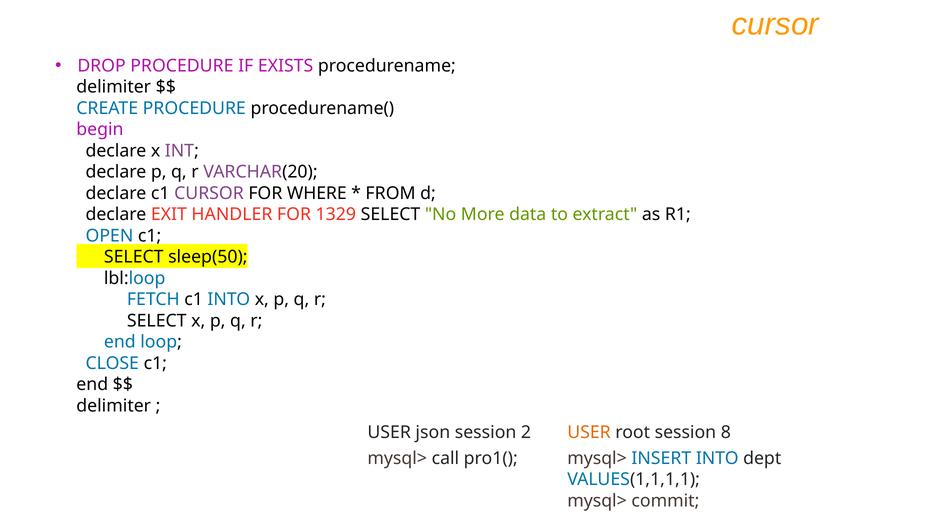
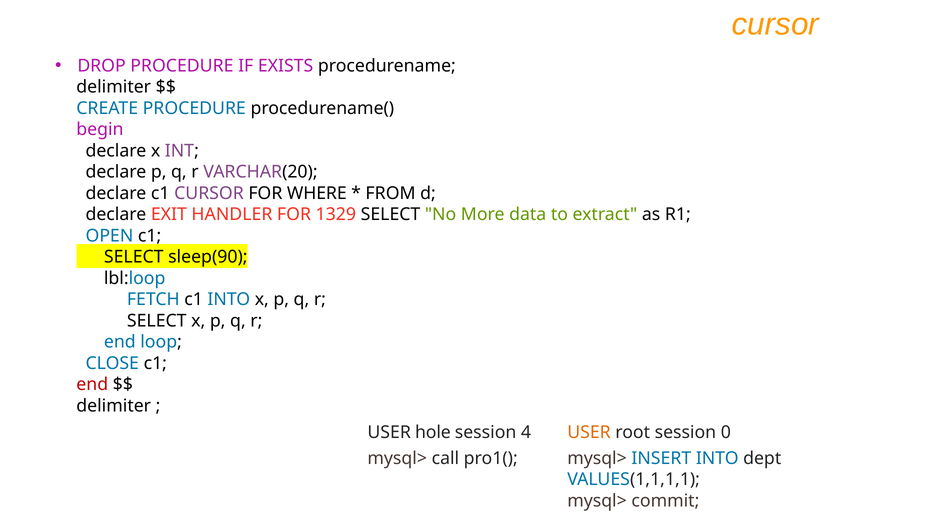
sleep(50: sleep(50 -> sleep(90 (208, 257)
end colour: black -> red (92, 384)
json: json -> hole (433, 432)
2: 2 -> 4 (526, 432)
8: 8 -> 0 (726, 432)
